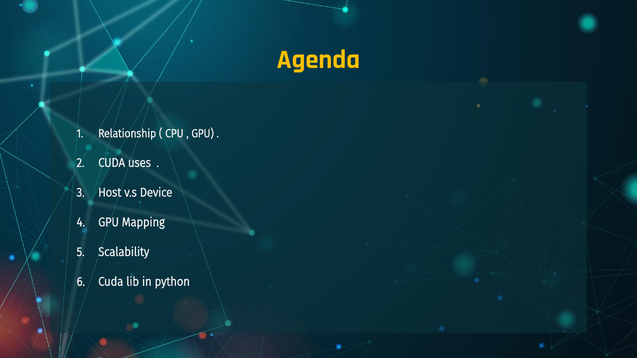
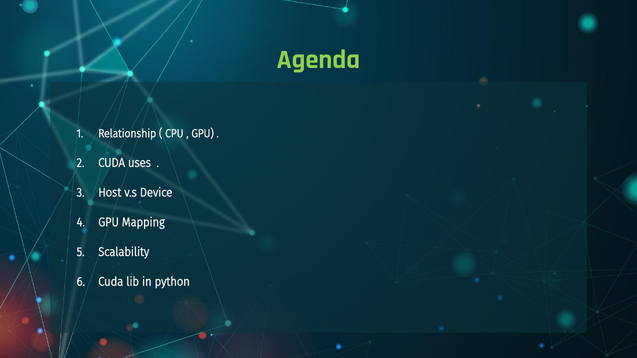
Agenda colour: yellow -> light green (318, 60)
